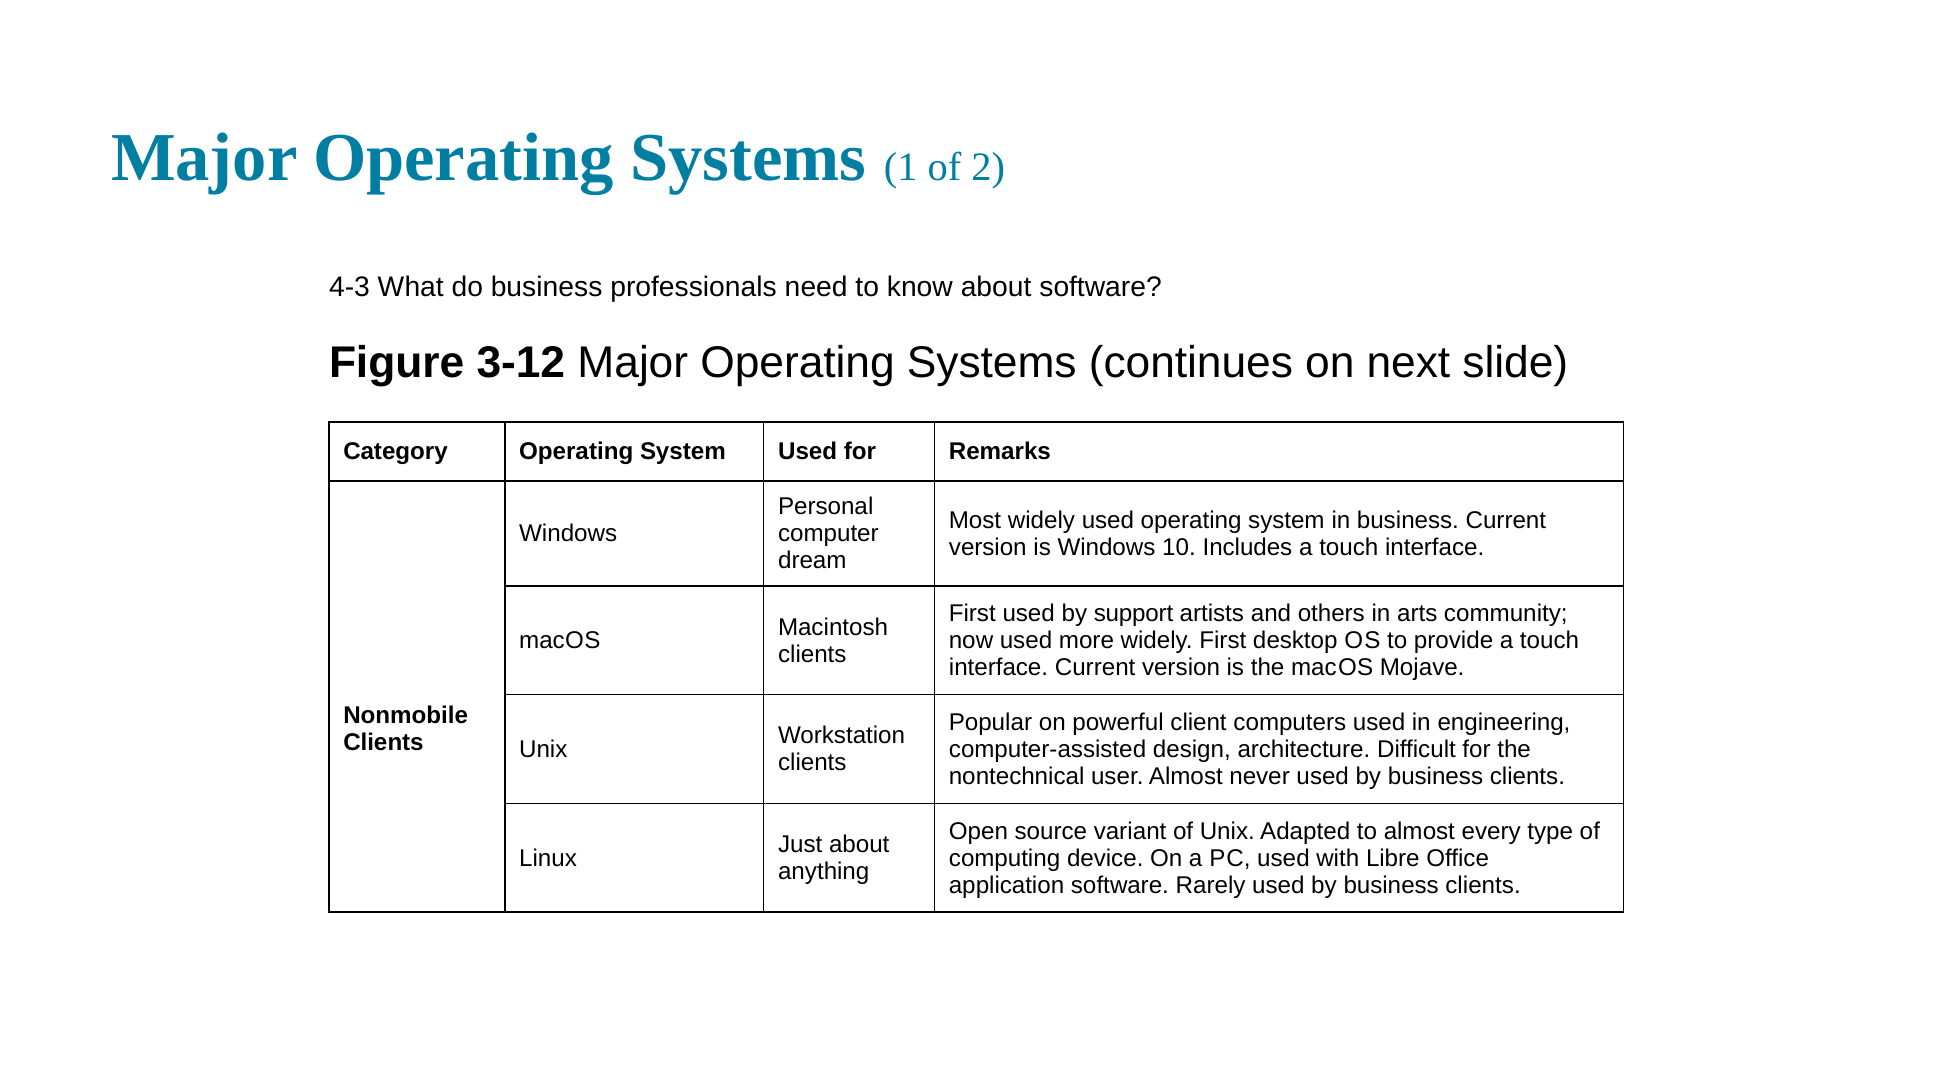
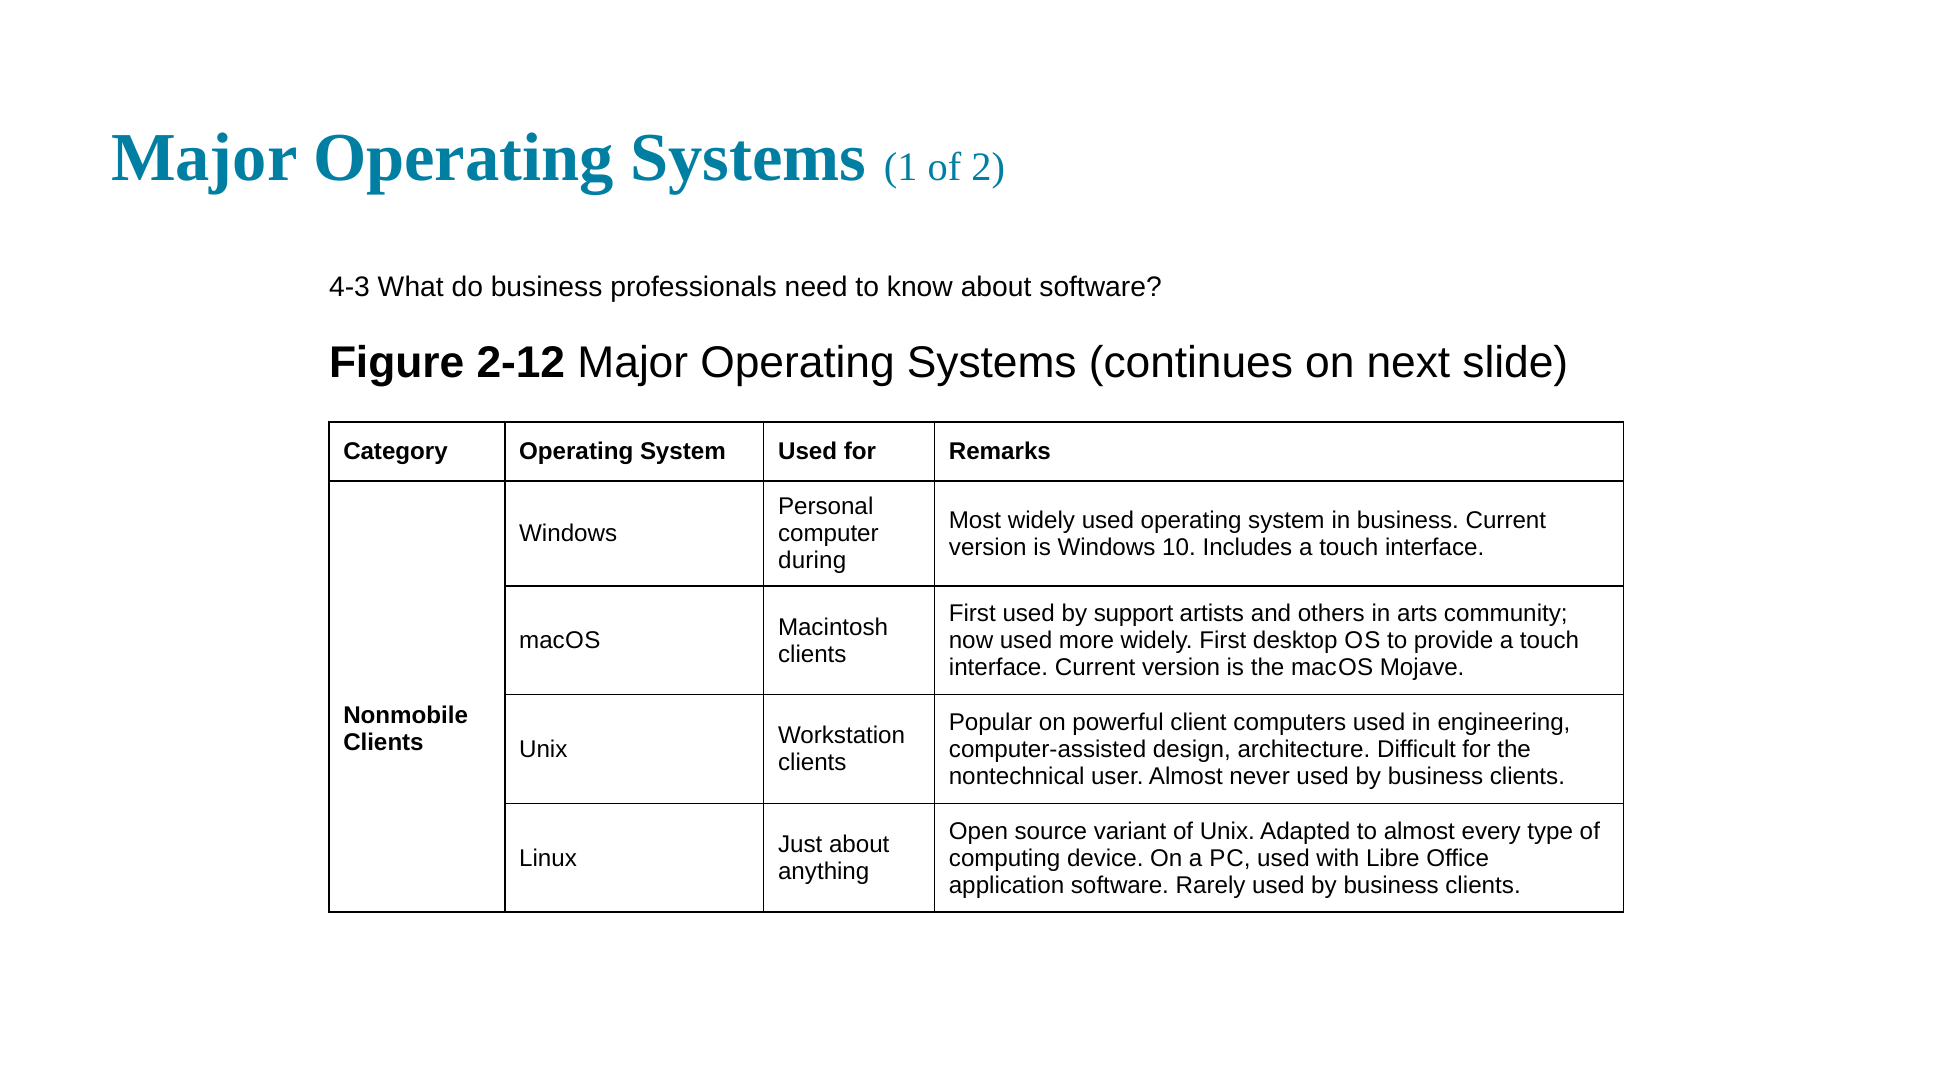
3-12: 3-12 -> 2-12 (521, 362)
dream: dream -> during (812, 561)
